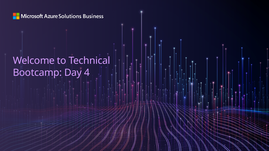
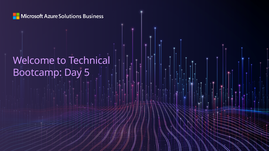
4: 4 -> 5 (87, 73)
